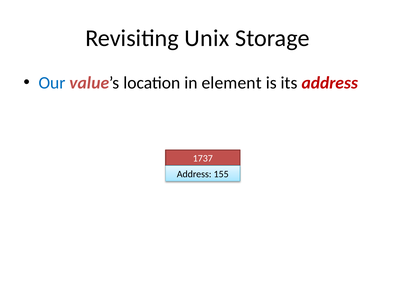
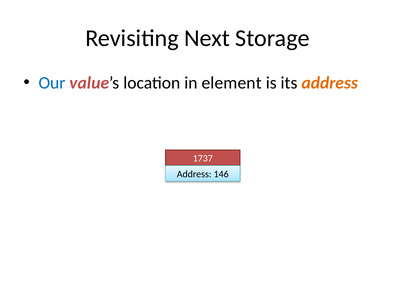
Unix: Unix -> Next (207, 38)
address colour: red -> orange (330, 83)
155: 155 -> 146 (221, 174)
